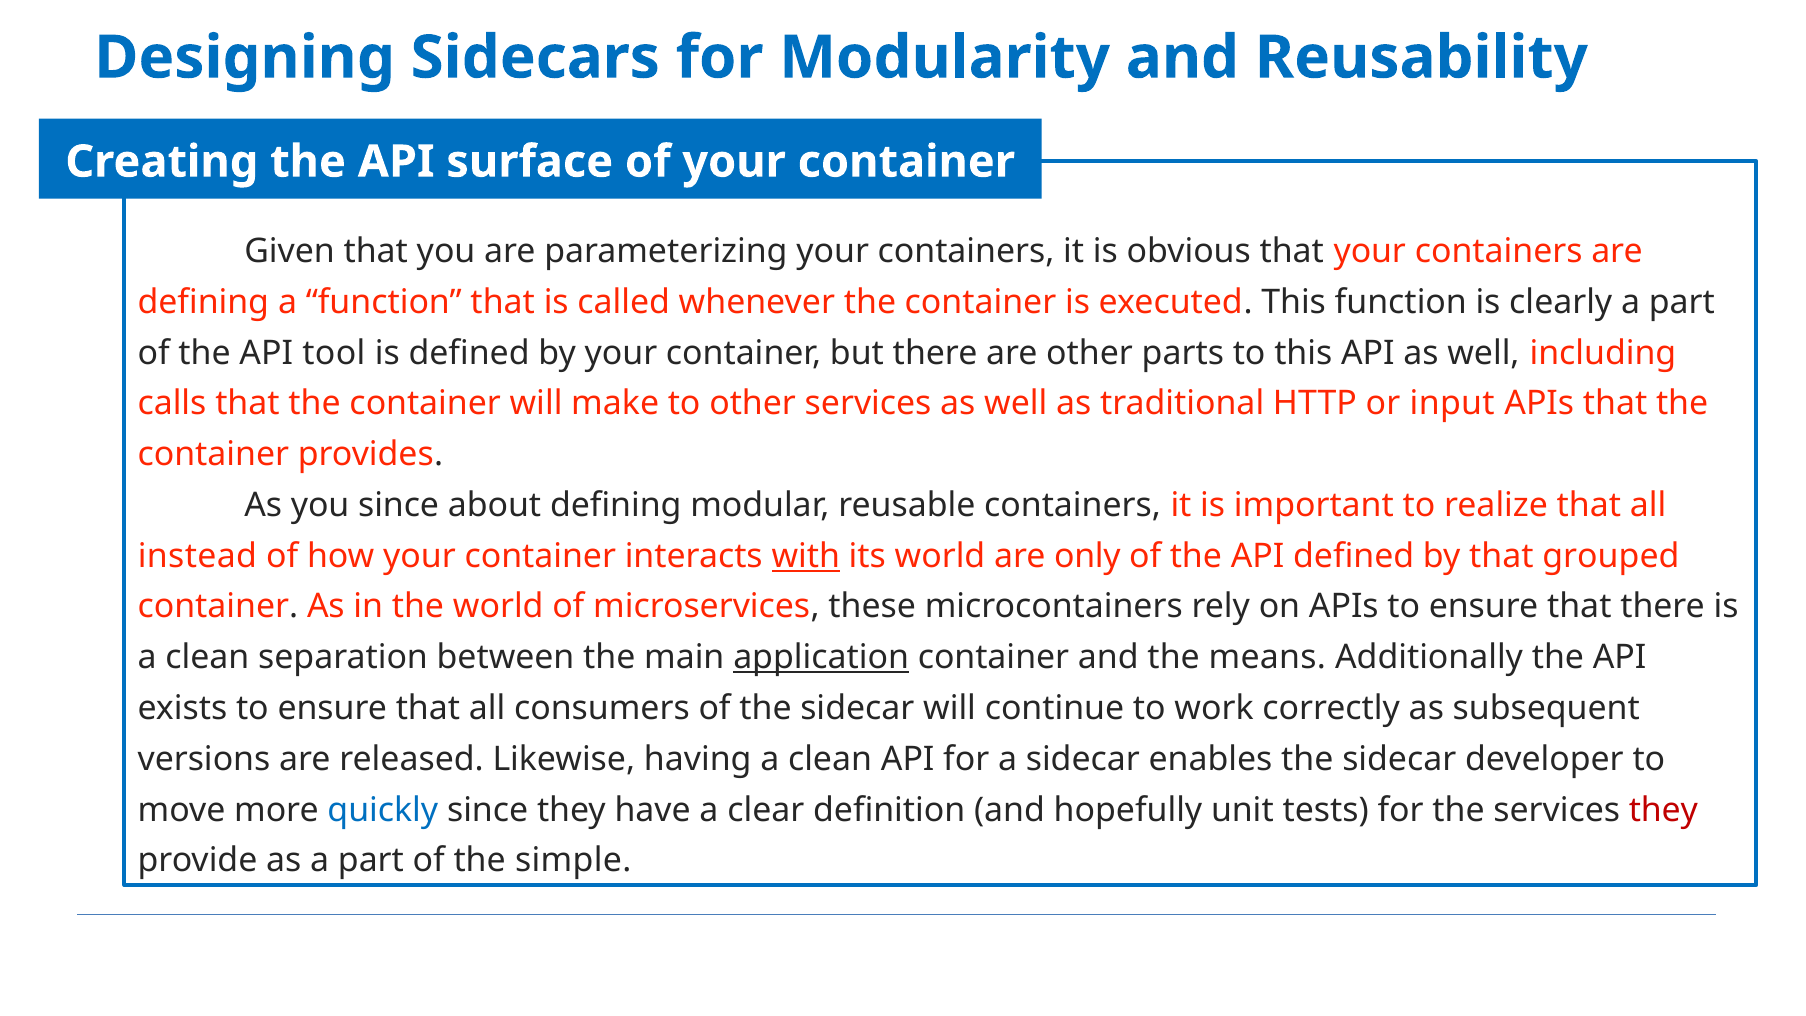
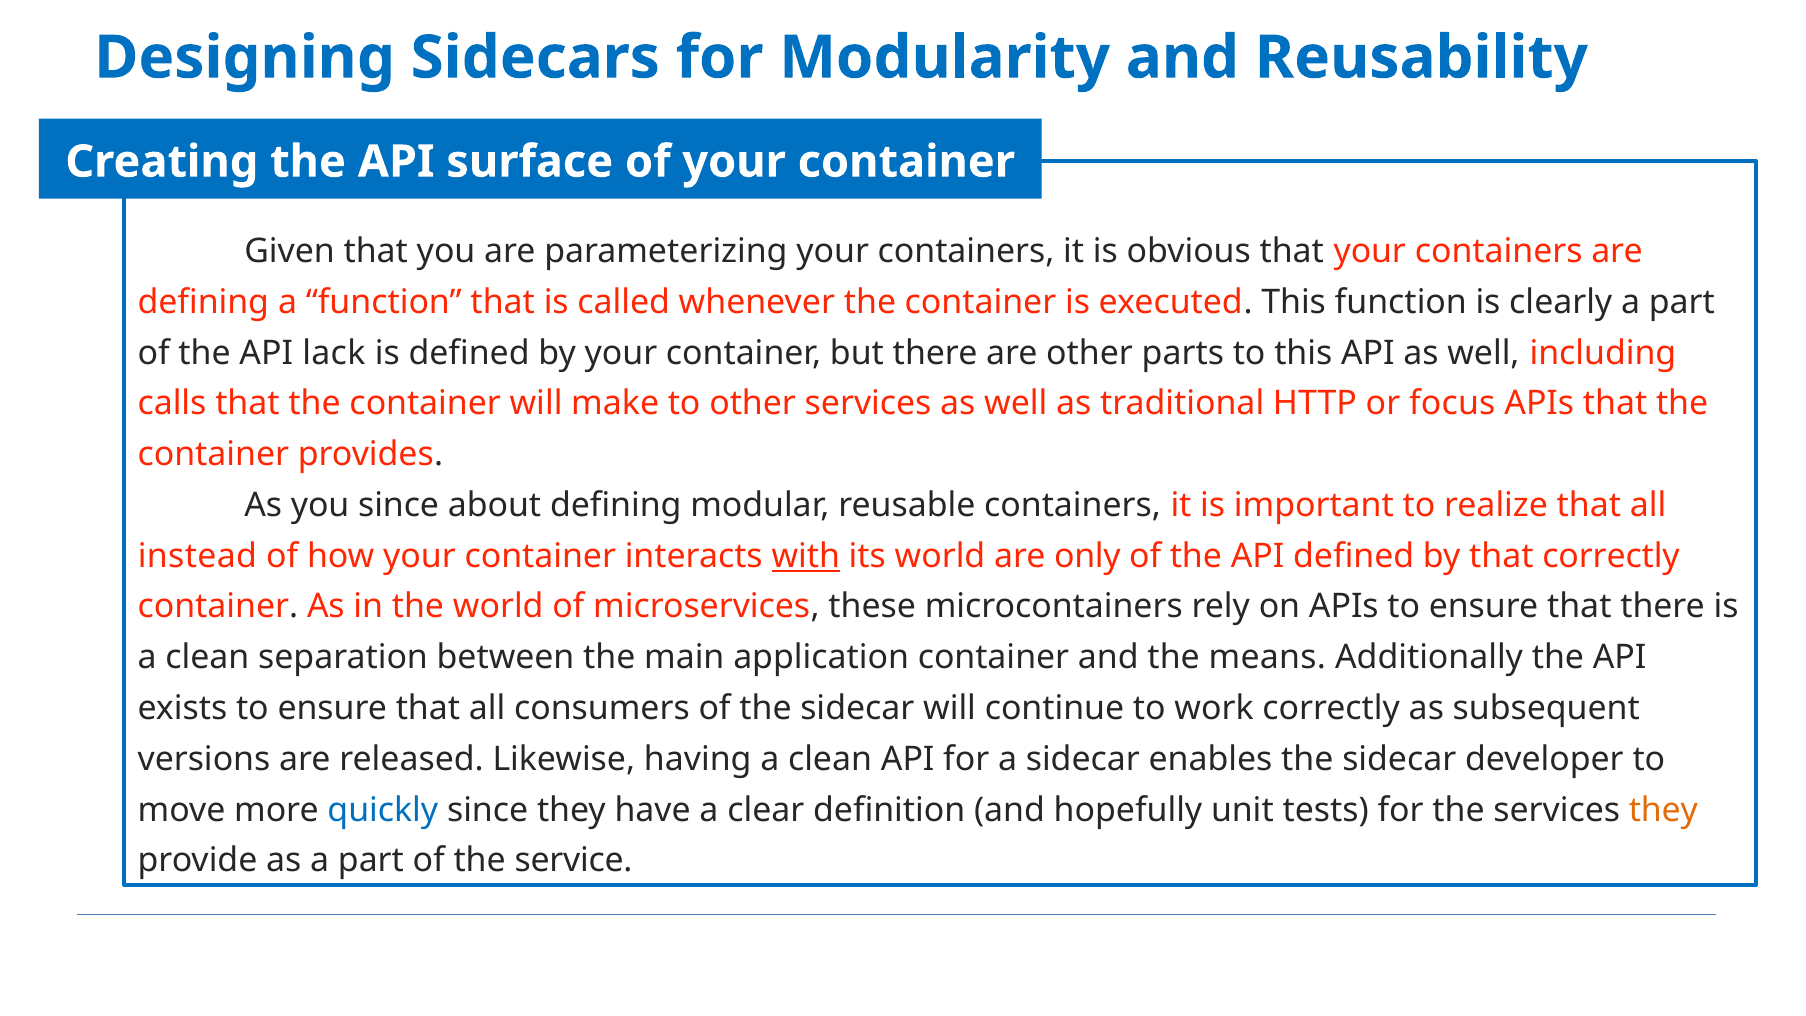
tool: tool -> lack (334, 353)
input: input -> focus (1452, 404)
that grouped: grouped -> correctly (1611, 556)
application underline: present -> none (821, 657)
they colour: red -> orange (1663, 810)
simple: simple -> service (574, 860)
